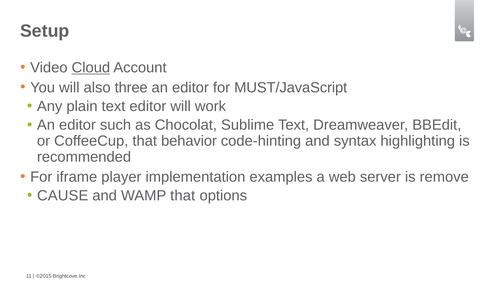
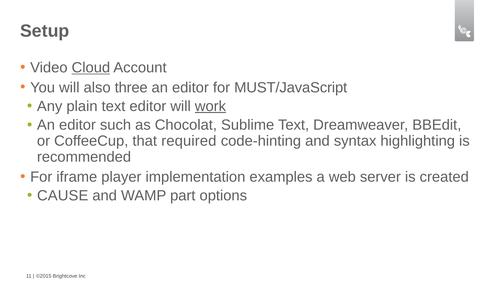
work underline: none -> present (210, 106)
behavior: behavior -> required (189, 141)
remove: remove -> created (444, 177)
WAMP that: that -> part (183, 196)
